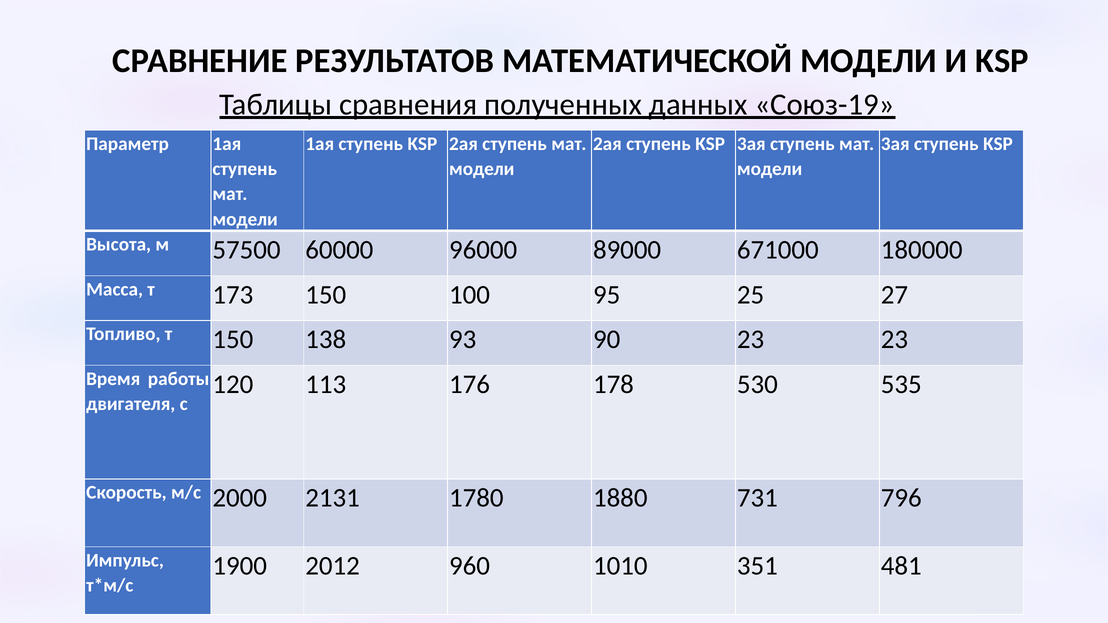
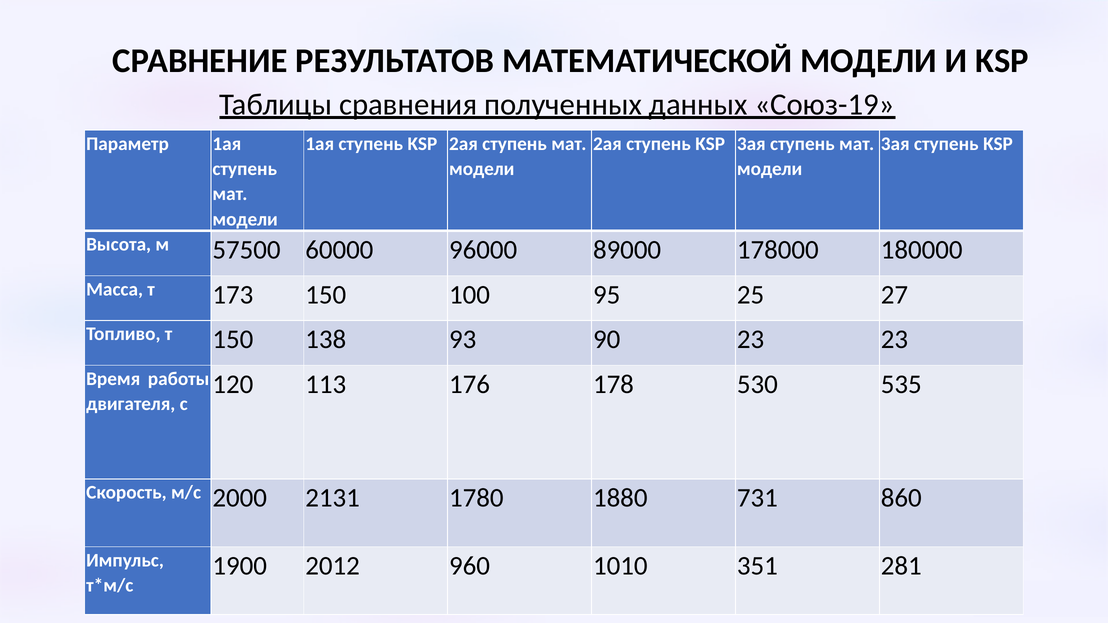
671000: 671000 -> 178000 (778, 250)
796: 796 -> 860 (901, 498)
481: 481 -> 281 (901, 566)
